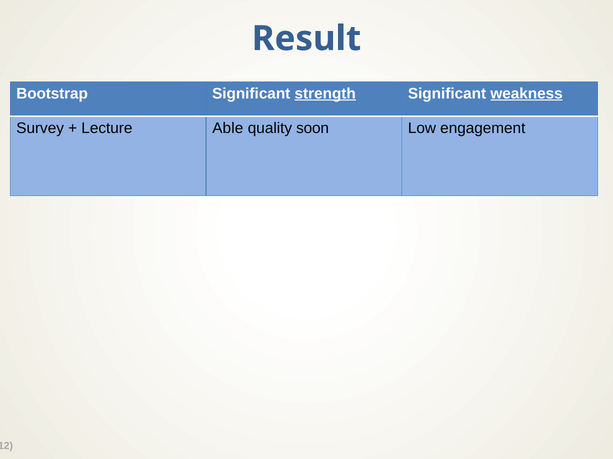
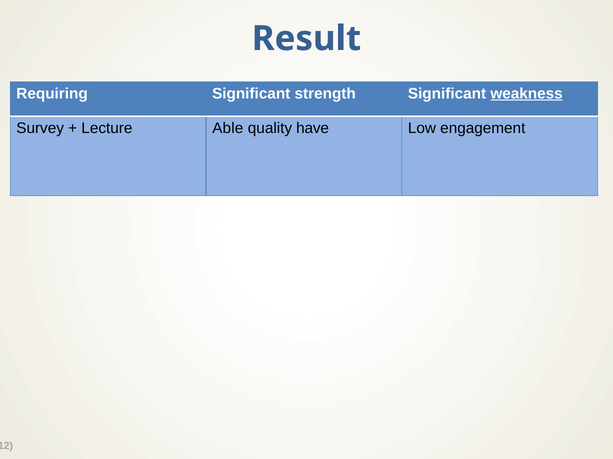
Bootstrap: Bootstrap -> Requiring (52, 94)
strength underline: present -> none (325, 94)
soon: soon -> have (313, 128)
